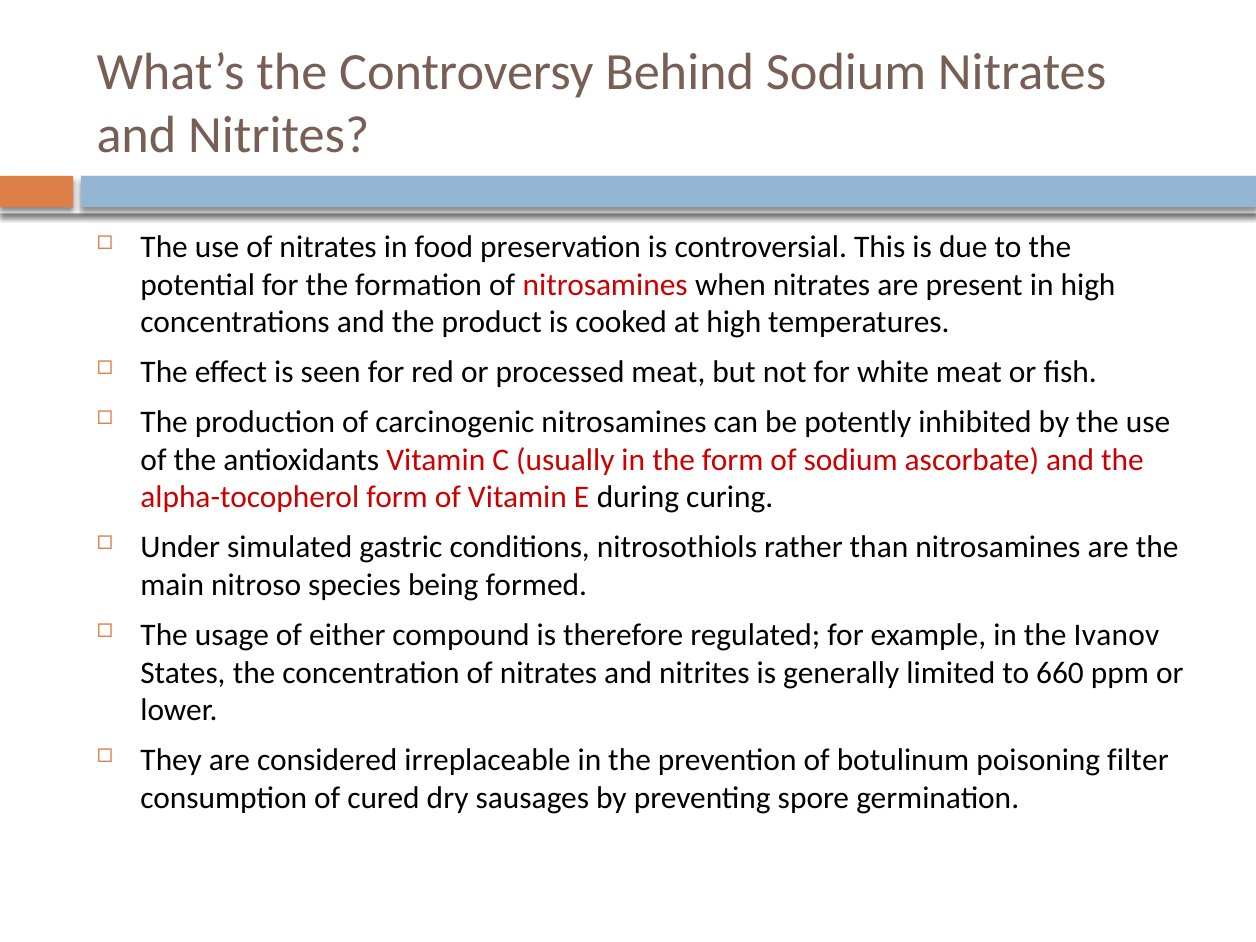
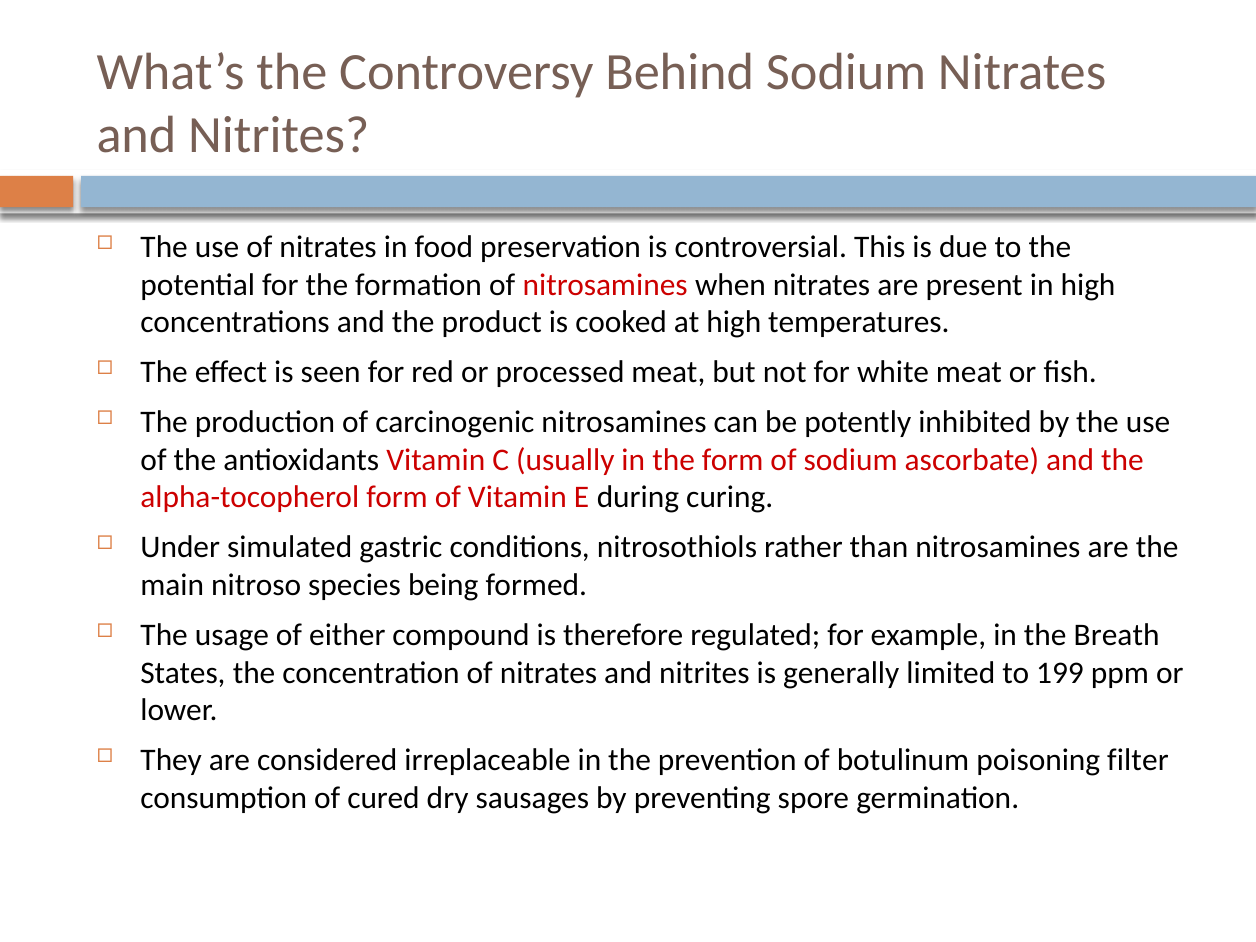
Ivanov: Ivanov -> Breath (1117, 635)
660: 660 -> 199 (1060, 673)
